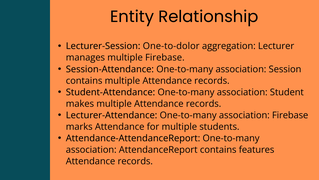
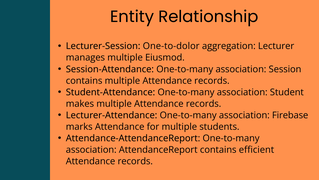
multiple Firebase: Firebase -> Eiusmod (165, 58)
features: features -> efficient (257, 149)
